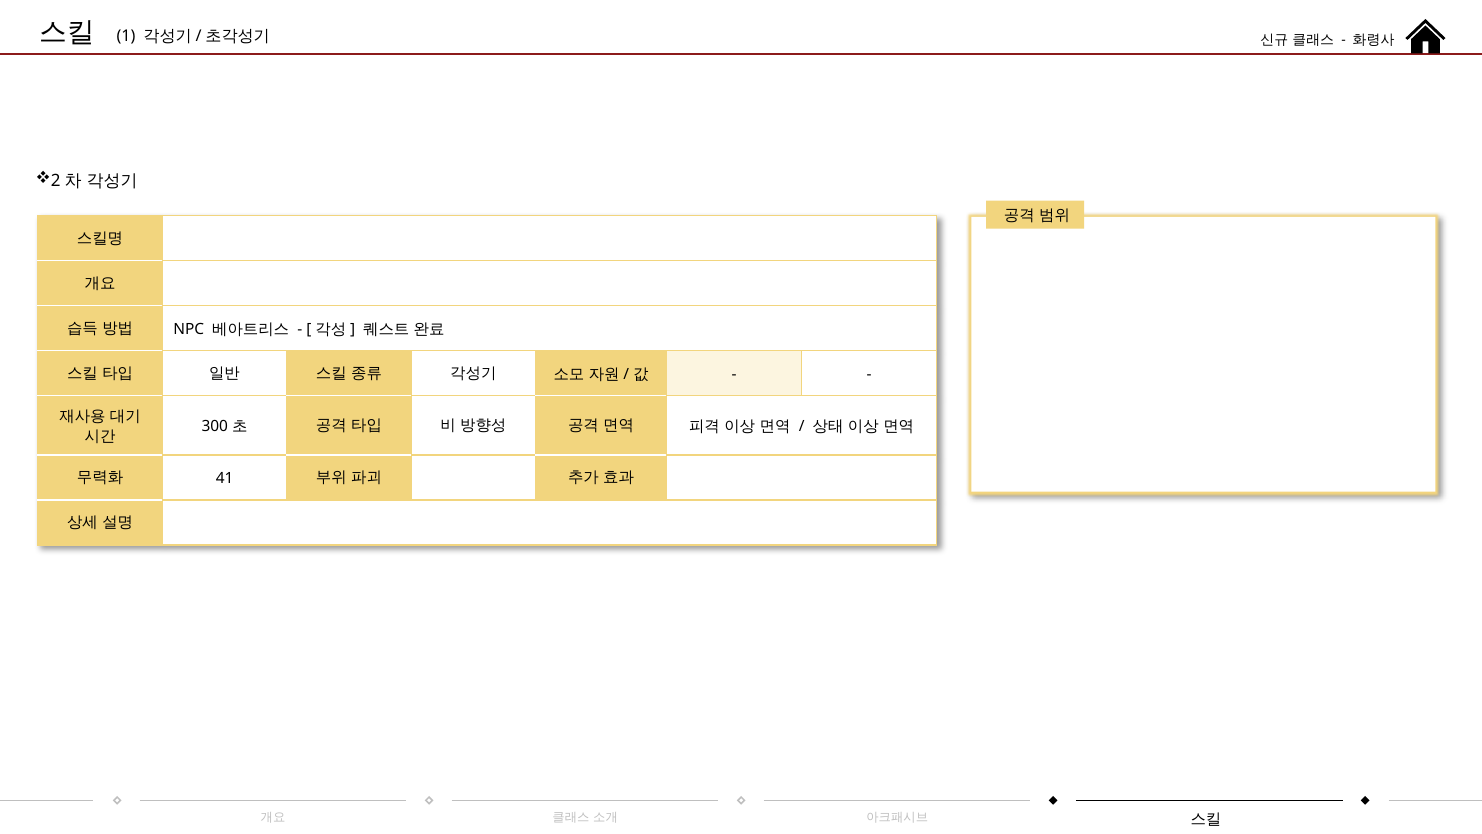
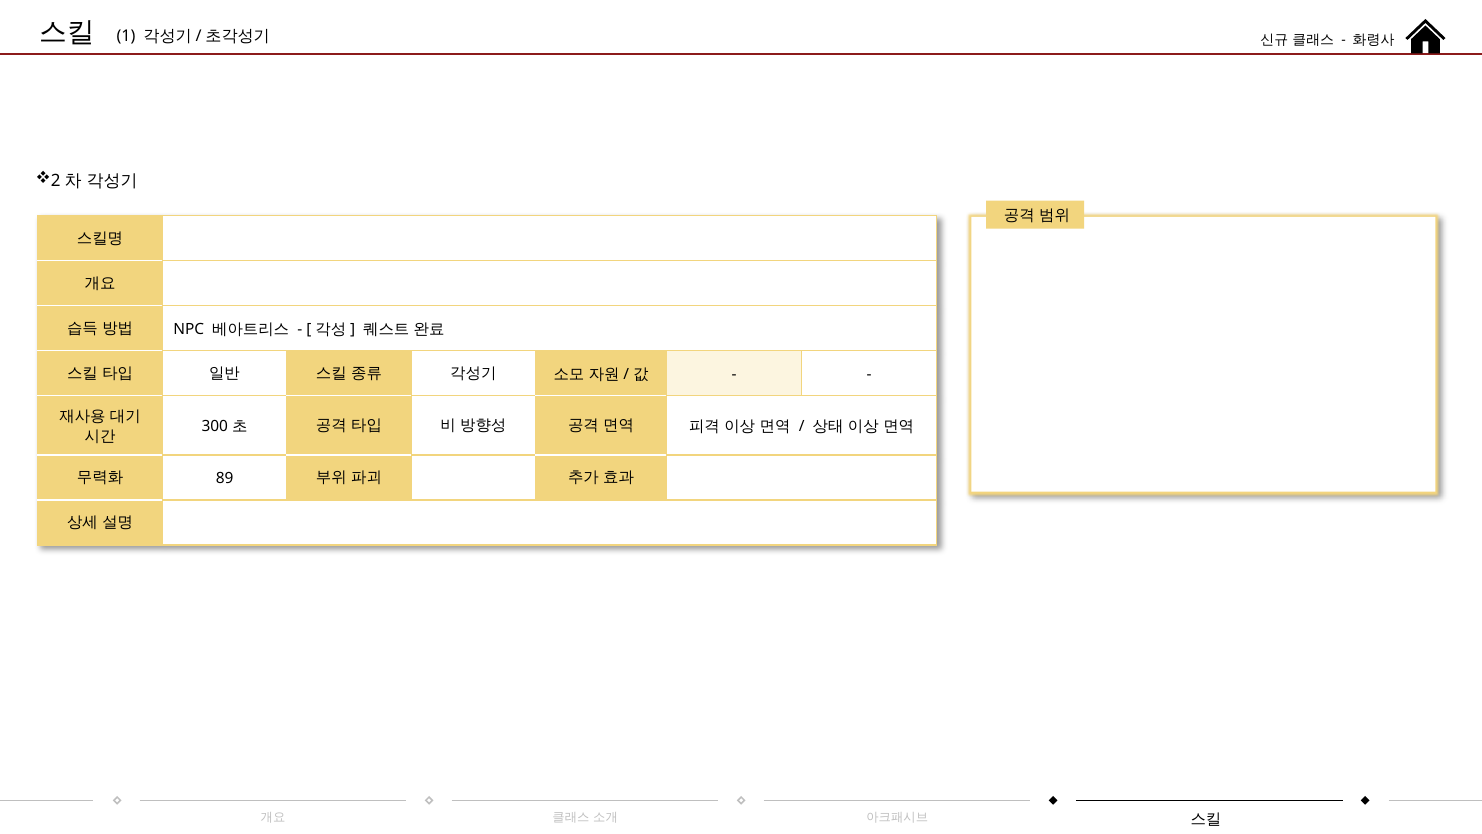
41: 41 -> 89 (225, 478)
